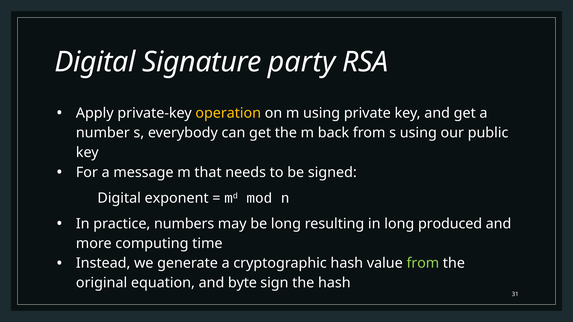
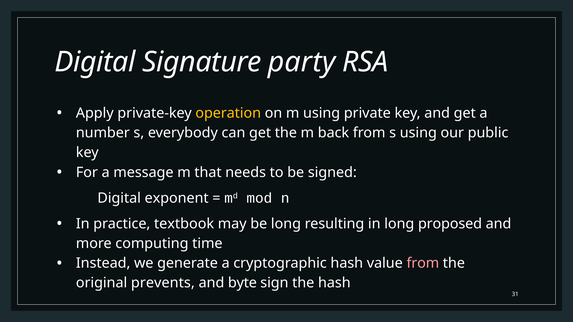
numbers: numbers -> textbook (184, 224)
produced: produced -> proposed (450, 224)
from colour: light green -> pink (423, 263)
equation: equation -> prevents (163, 283)
